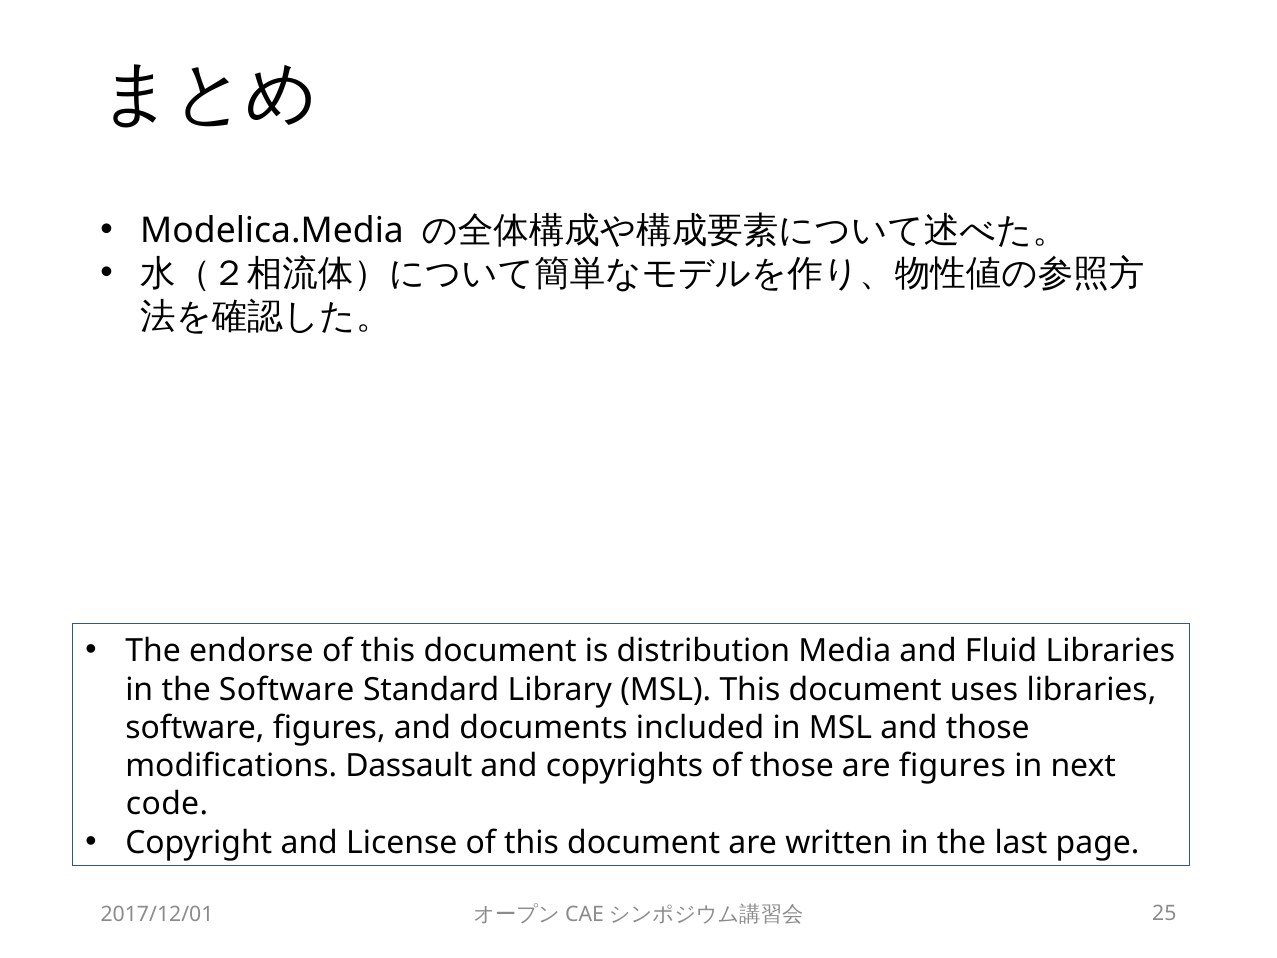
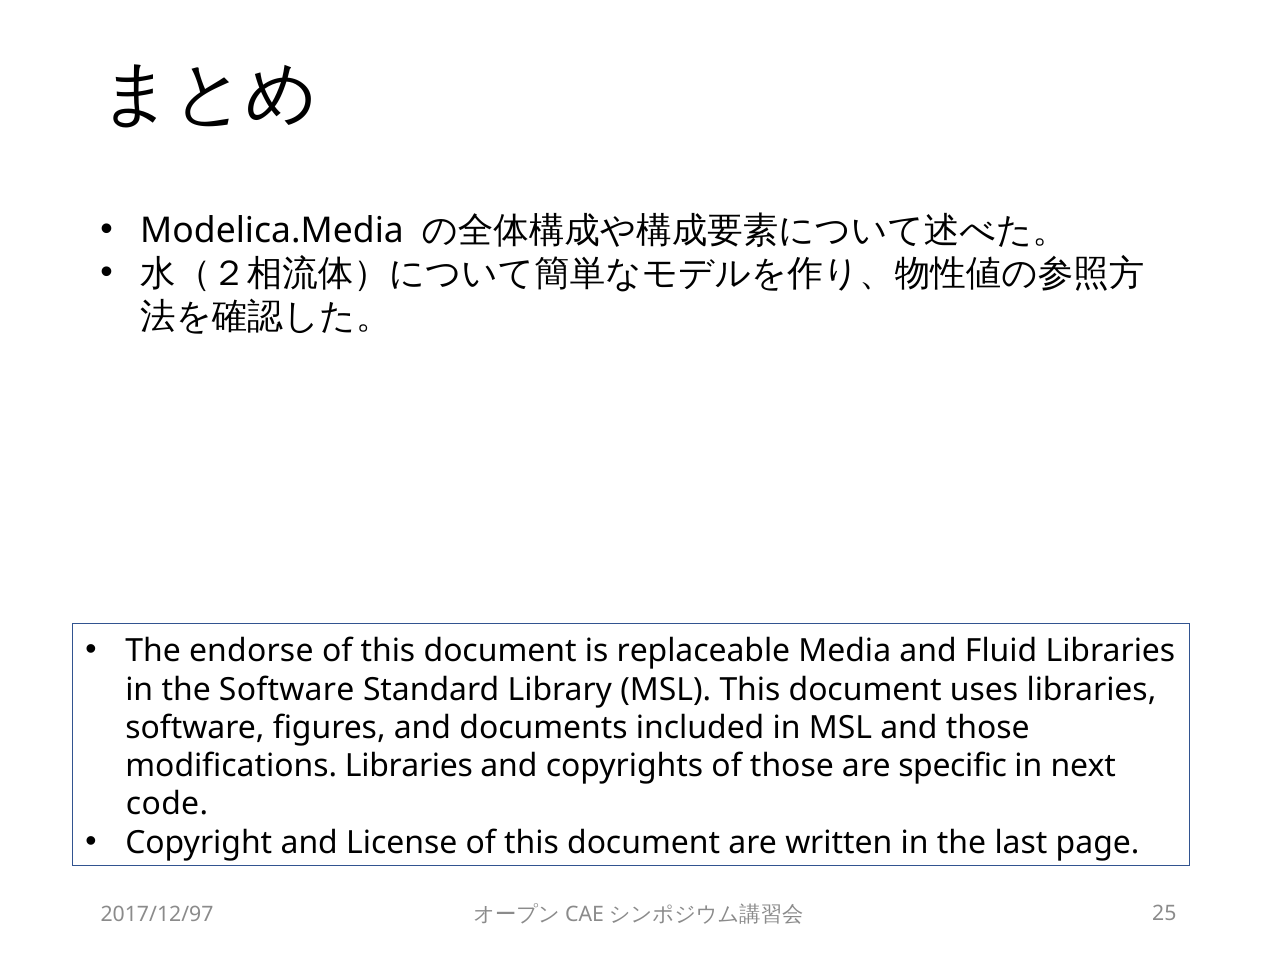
distribution: distribution -> replaceable (703, 651)
modifications Dassault: Dassault -> Libraries (409, 766)
are figures: figures -> specific (953, 766)
2017/12/01: 2017/12/01 -> 2017/12/97 (157, 915)
